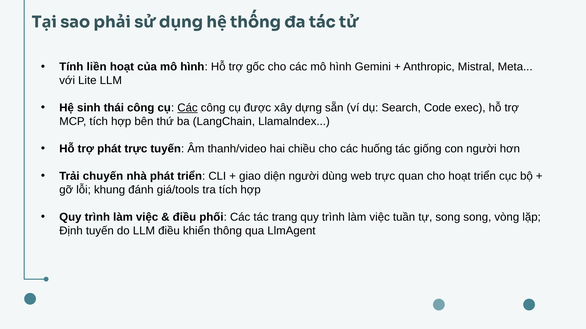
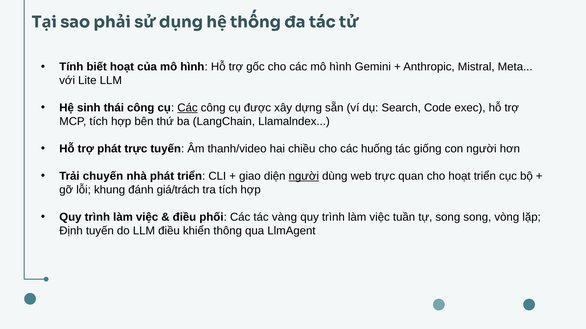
liền: liền -> biết (97, 67)
người underline: none -> present (304, 176)
giá/tools: giá/tools -> giá/trách (178, 190)
trang: trang -> vàng (284, 217)
